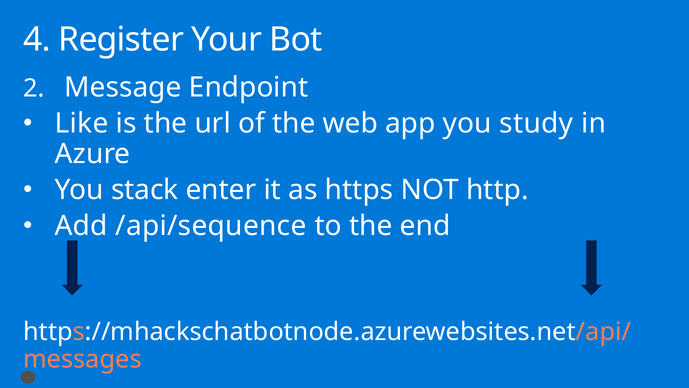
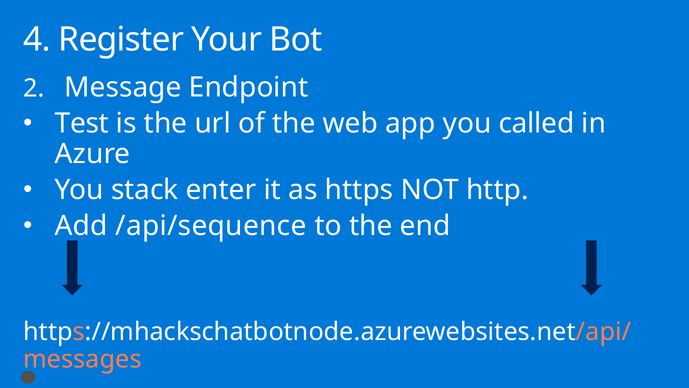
Like: Like -> Test (82, 123)
study: study -> called (537, 123)
